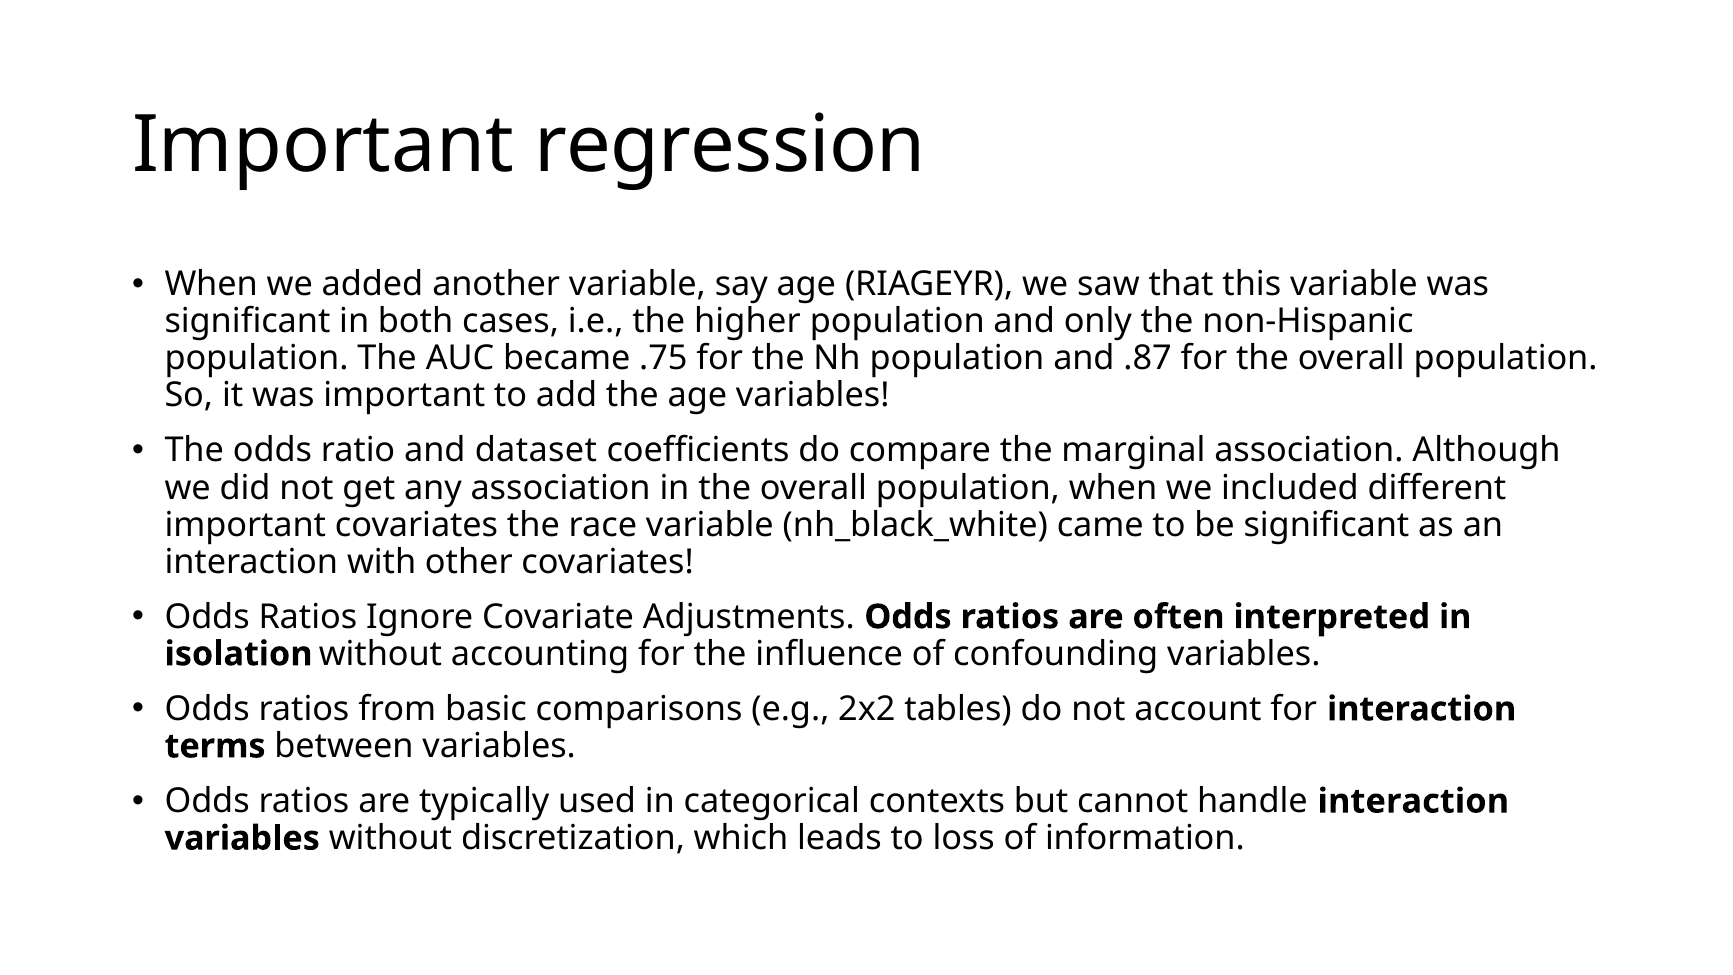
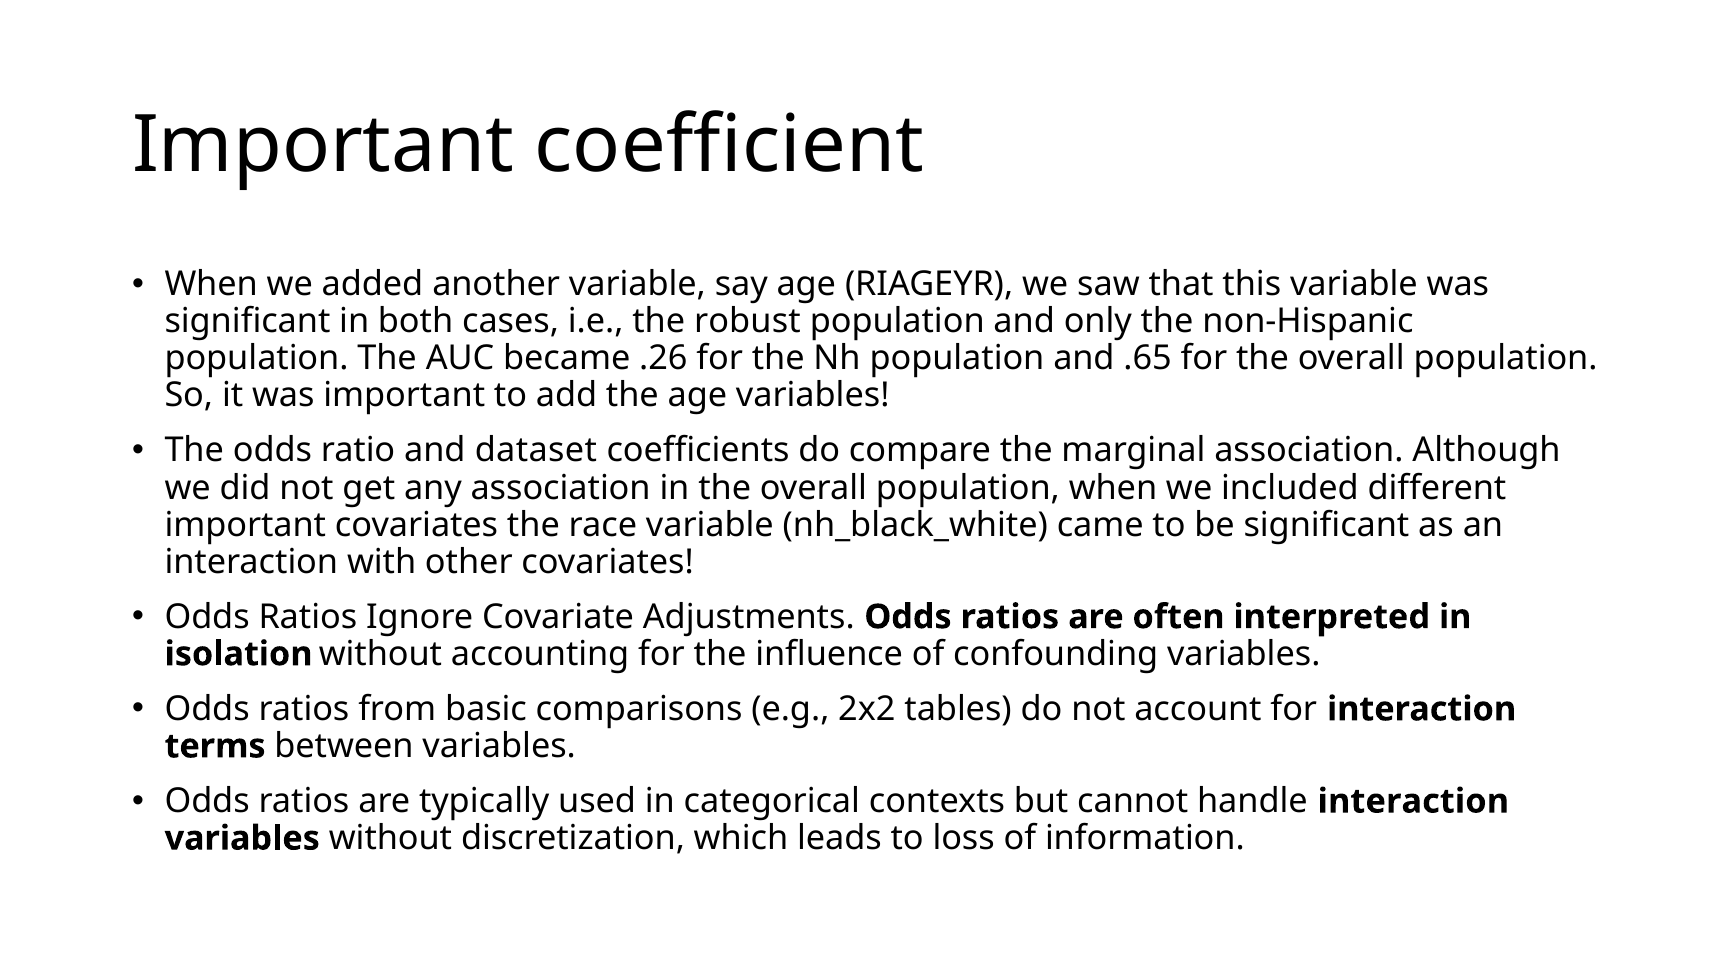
regression: regression -> coefficient (730, 146)
higher: higher -> robust (747, 321)
.75: .75 -> .26 (663, 358)
.87: .87 -> .65 (1148, 358)
